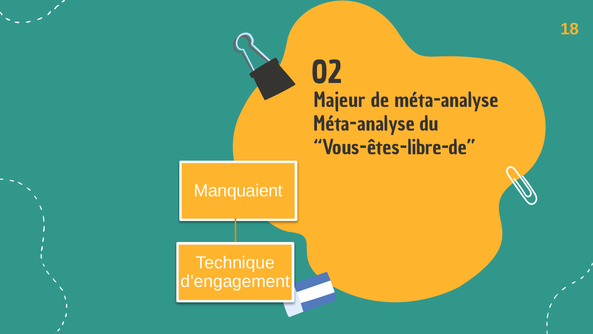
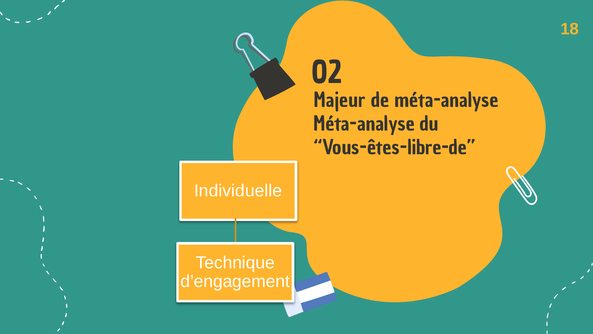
Manquaient: Manquaient -> Individuelle (238, 190)
